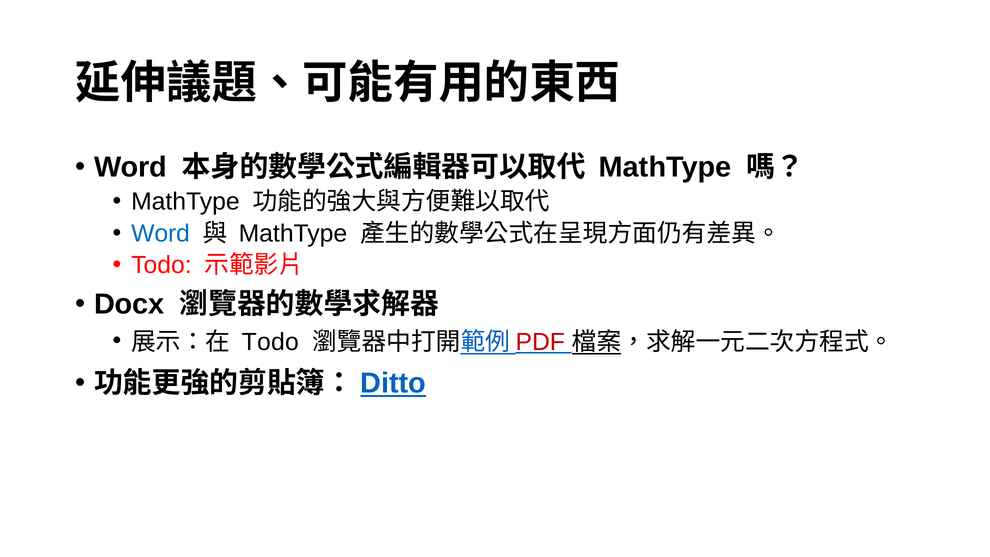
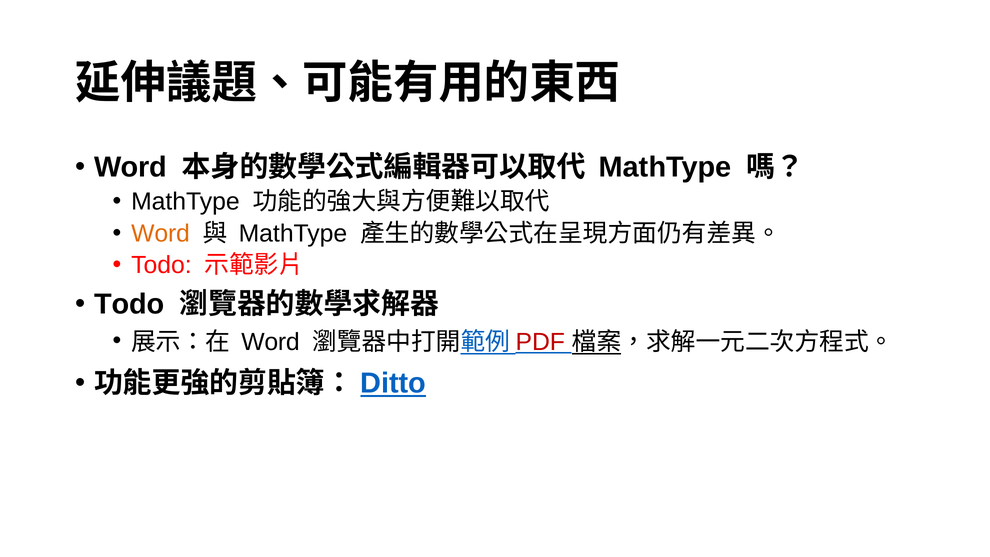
Word colour: blue -> orange (161, 233)
Docx: Docx -> Todo (129, 304)
Todo: Todo -> Word (271, 342)
